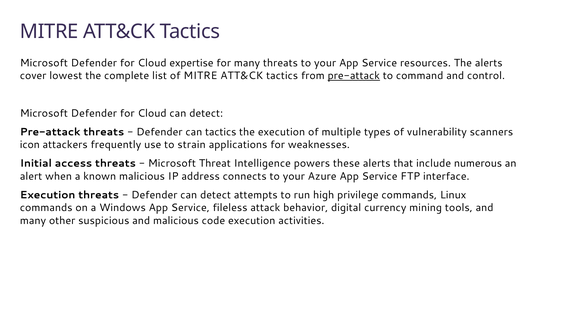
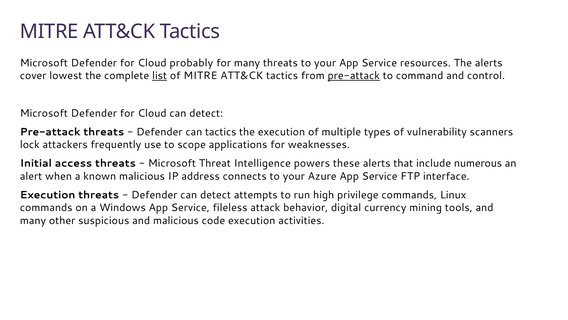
expertise: expertise -> probably (191, 63)
list underline: none -> present (160, 76)
icon: icon -> lock (30, 144)
strain: strain -> scope (192, 144)
